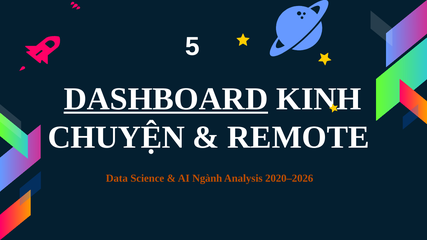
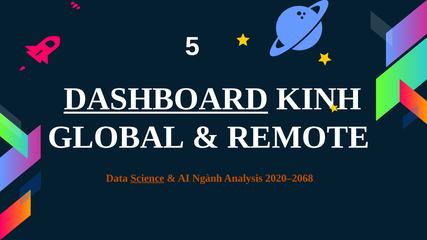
CHUYỆN: CHUYỆN -> GLOBAL (116, 137)
Science underline: none -> present (147, 178)
2020–2026: 2020–2026 -> 2020–2068 (289, 178)
